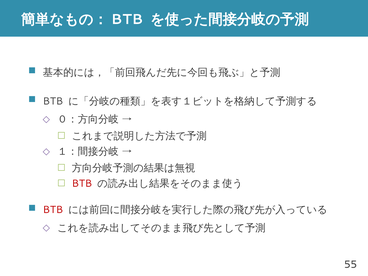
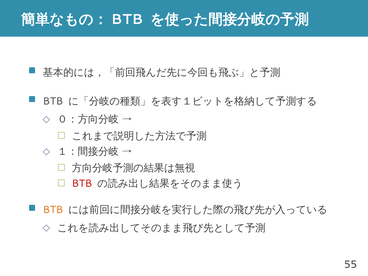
BTB colour: red -> orange (53, 210)
